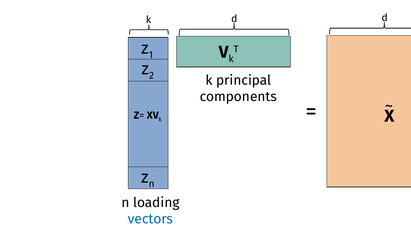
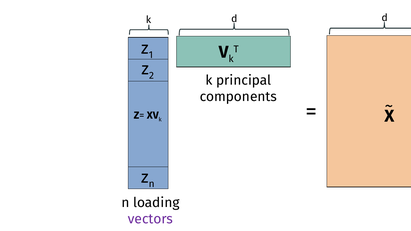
vectors colour: blue -> purple (150, 219)
